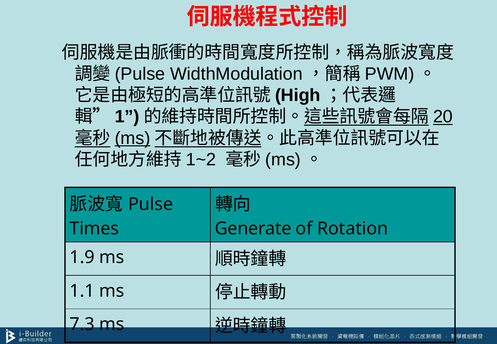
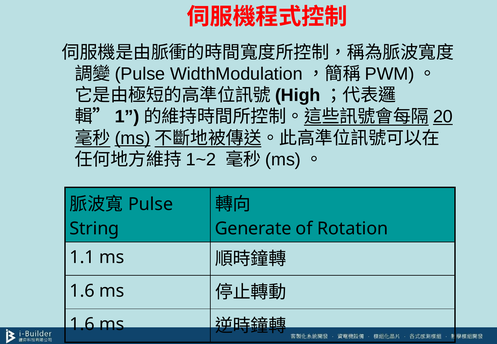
Times: Times -> String (94, 229)
1.9: 1.9 -> 1.1 (82, 257)
1.1: 1.1 -> 1.6 (82, 291)
7.3: 7.3 -> 1.6 (82, 324)
